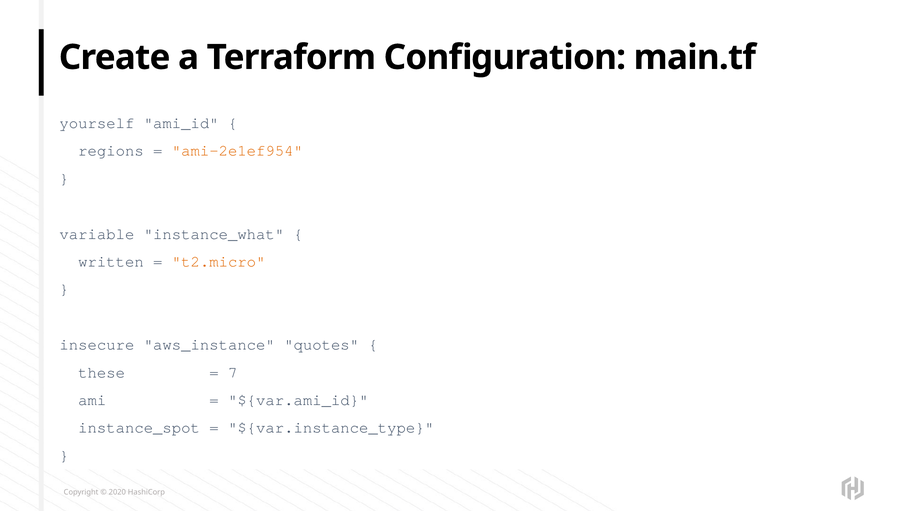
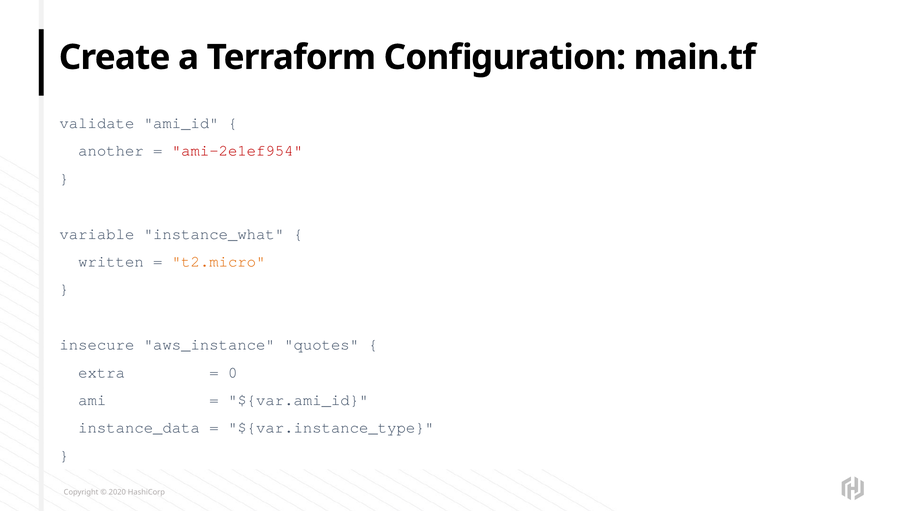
yourself: yourself -> validate (97, 123)
regions: regions -> another (111, 151)
ami-2e1ef954 colour: orange -> red (237, 151)
these: these -> extra (102, 372)
7: 7 -> 0 (233, 372)
instance_spot: instance_spot -> instance_data (139, 428)
